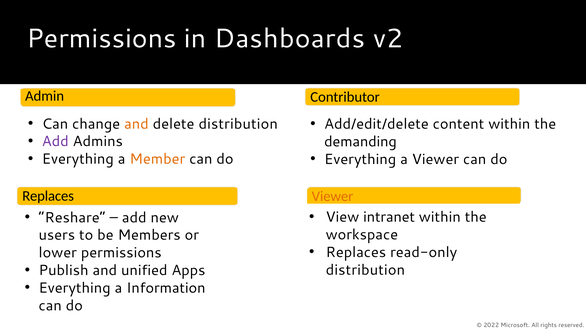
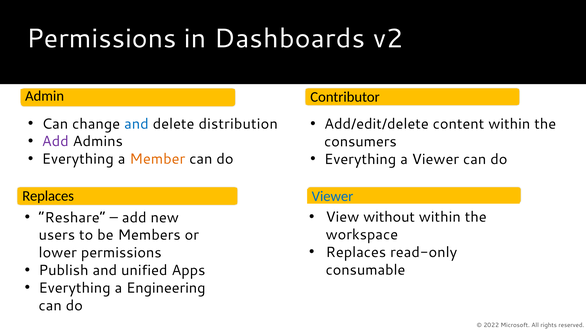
and colour: orange -> blue (136, 124)
demanding: demanding -> consumers (360, 142)
Viewer colour: orange -> blue (333, 196)
intranet: intranet -> without (389, 217)
distribution: distribution -> consumable (365, 270)
Information: Information -> Engineering (166, 288)
